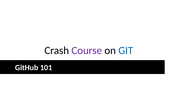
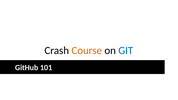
Course colour: purple -> orange (87, 51)
